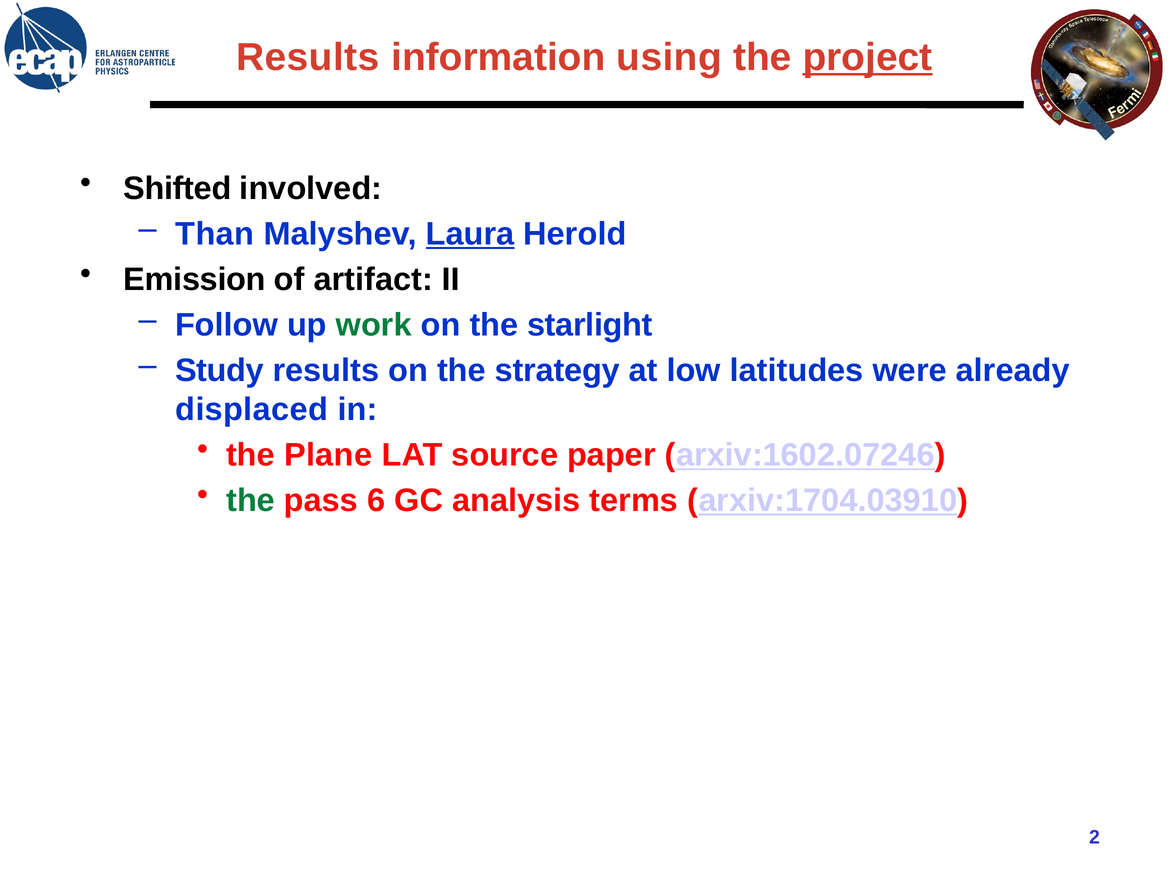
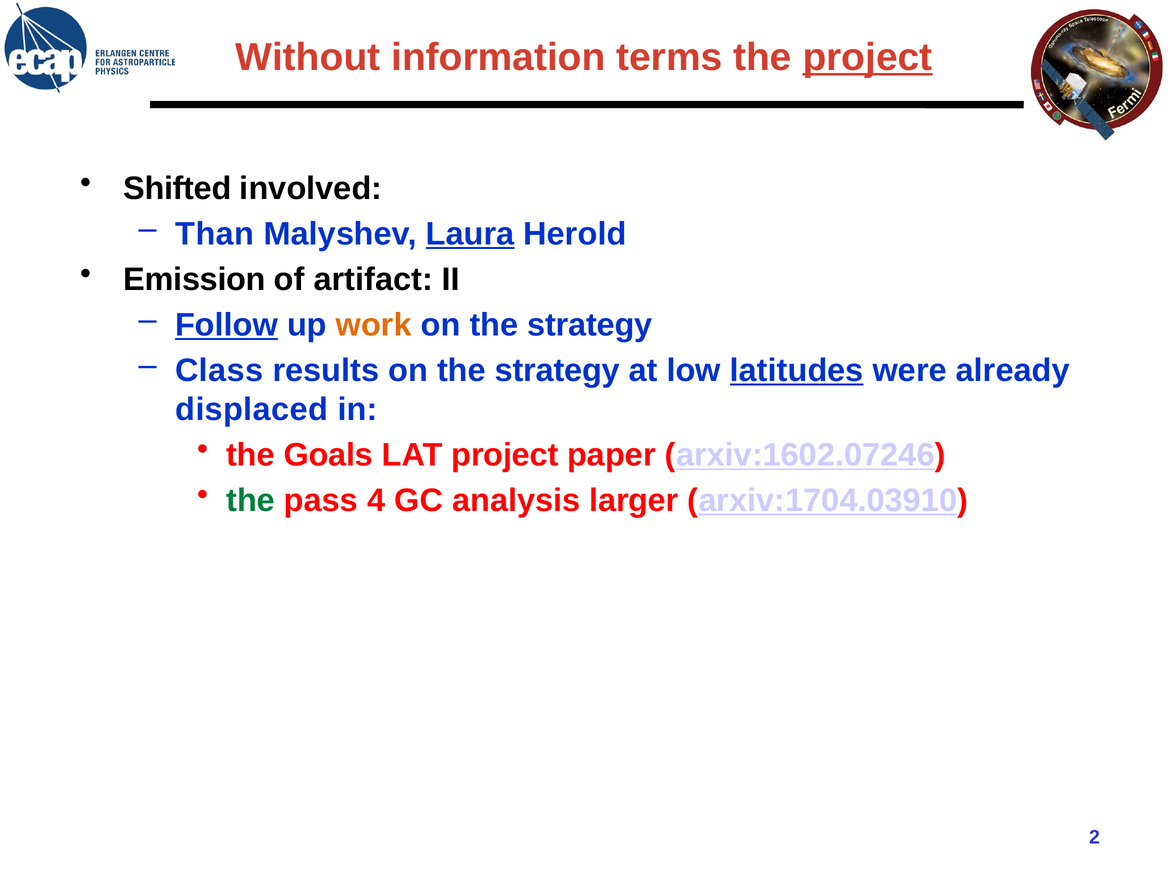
Results: Results -> Without (308, 58)
using: using -> terms (669, 58)
Follow underline: none -> present (226, 325)
work colour: green -> orange (374, 325)
starlight: starlight -> strategy (590, 325)
Study: Study -> Class (219, 371)
latitudes underline: none -> present (797, 371)
Plane: Plane -> Goals (328, 455)
LAT source: source -> project (505, 455)
6: 6 -> 4 (376, 501)
terms: terms -> larger (634, 501)
